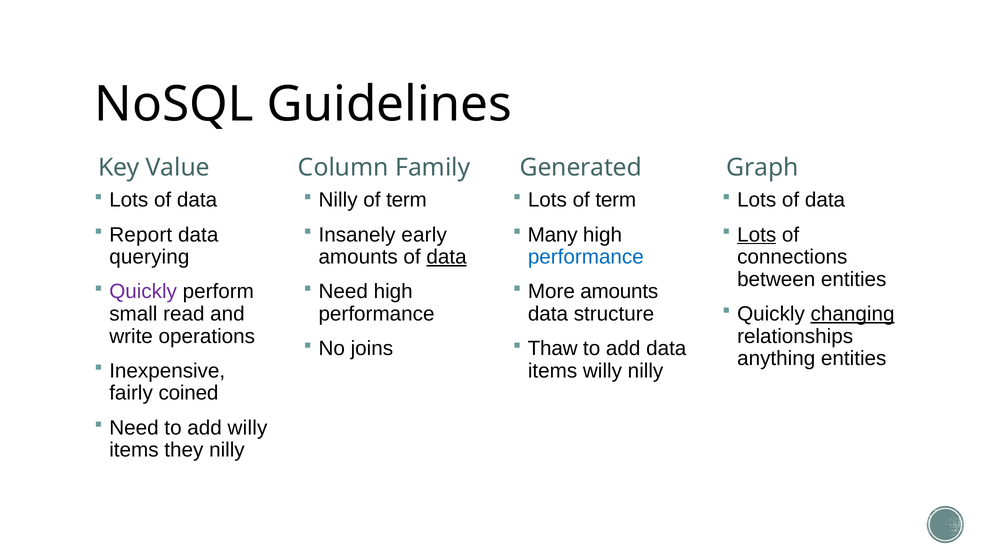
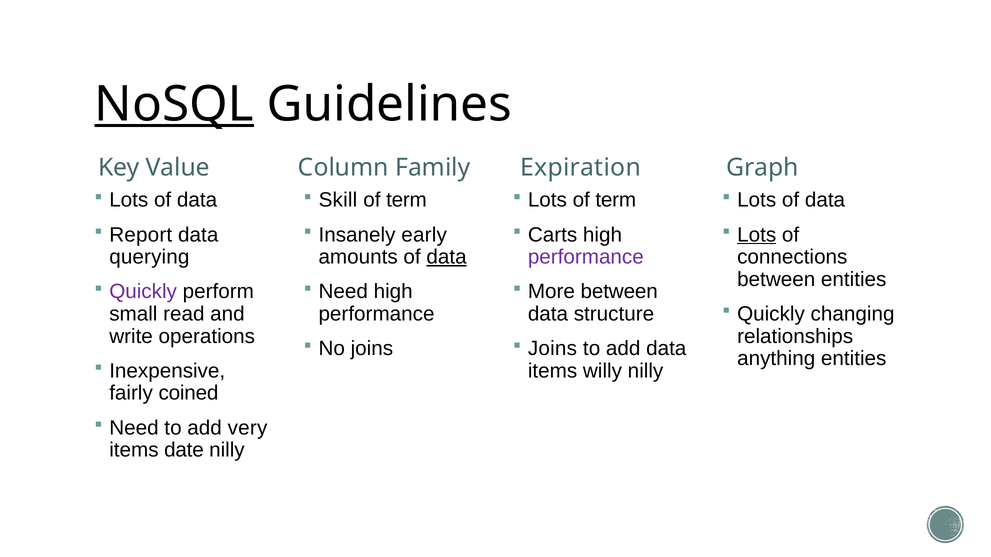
NoSQL underline: none -> present (174, 104)
Generated: Generated -> Expiration (581, 168)
Nilly: Nilly -> Skill (338, 200)
Many: Many -> Carts (553, 235)
performance colour: blue -> purple (586, 257)
More amounts: amounts -> between (619, 292)
changing underline: present -> none (853, 314)
Thaw: Thaw -> Joins (552, 349)
add willy: willy -> very (248, 428)
they: they -> date (184, 450)
